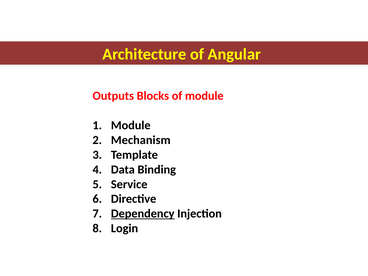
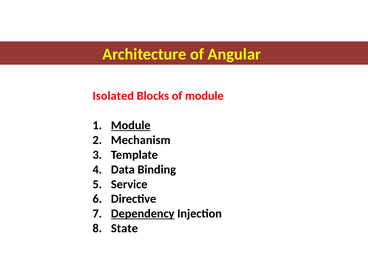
Outputs: Outputs -> Isolated (113, 96)
Module underline: none -> present (131, 125)
Login: Login -> State (124, 228)
